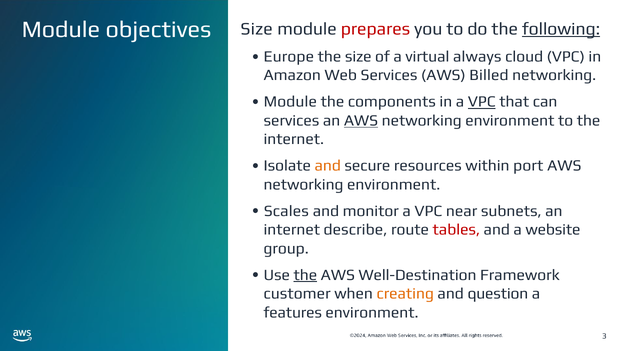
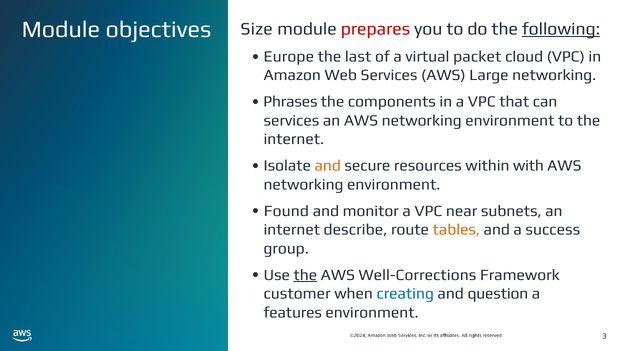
the size: size -> last (358, 57)
always: always -> packet (477, 57)
Billed: Billed -> Large (489, 75)
Module: Module -> Phrases (290, 102)
VPC underline: present -> none (482, 102)
AWS underline: present -> none (361, 121)
port: port -> with (528, 166)
Scales: Scales -> Found (286, 211)
tables colour: red -> orange (456, 230)
website: website -> success (553, 230)
Well-Destination: Well-Destination -> Well-Corrections (417, 275)
creating colour: orange -> blue (405, 294)
